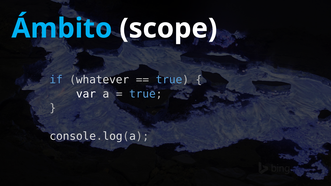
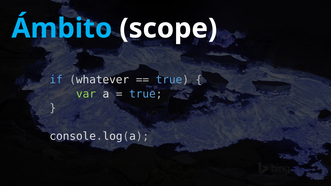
var colour: white -> light green (86, 94)
